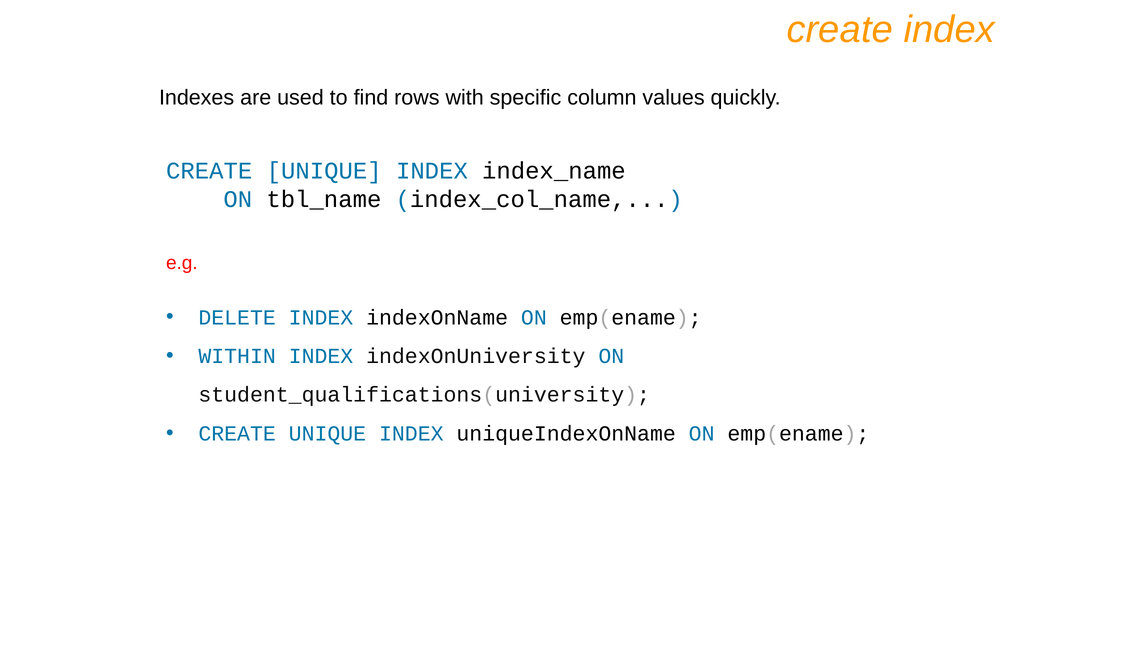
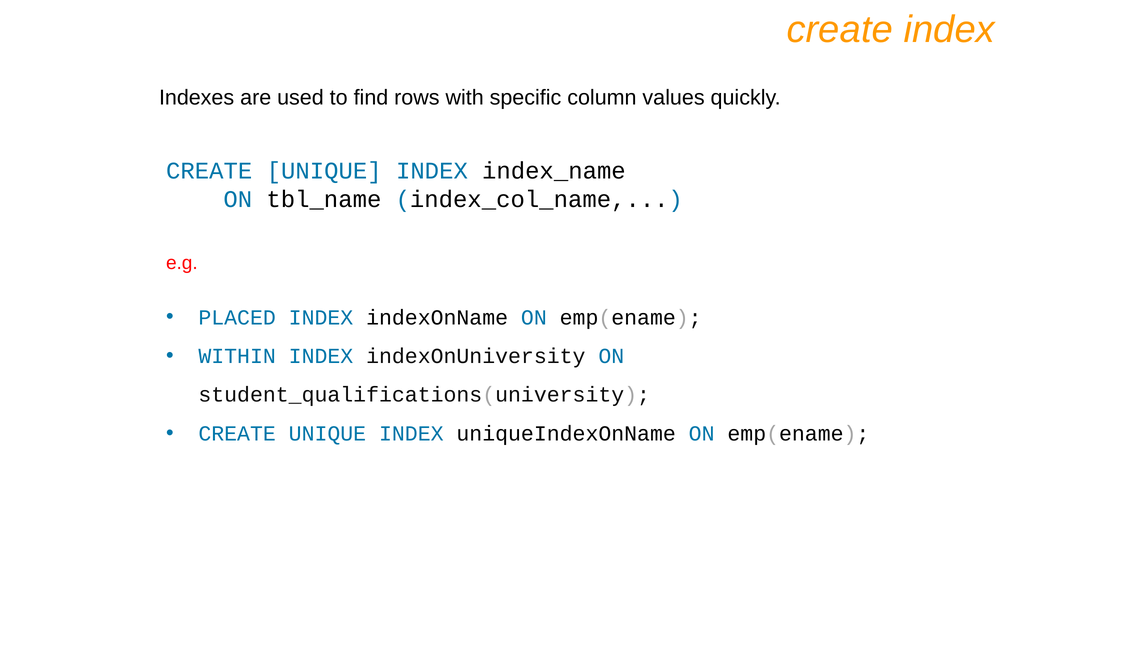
DELETE: DELETE -> PLACED (237, 318)
